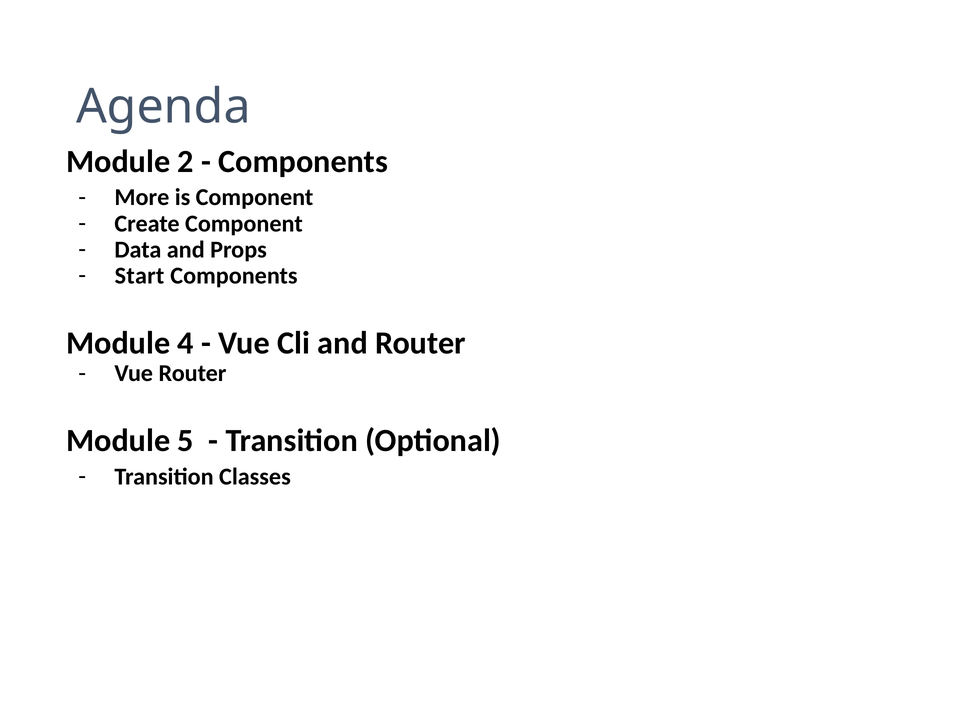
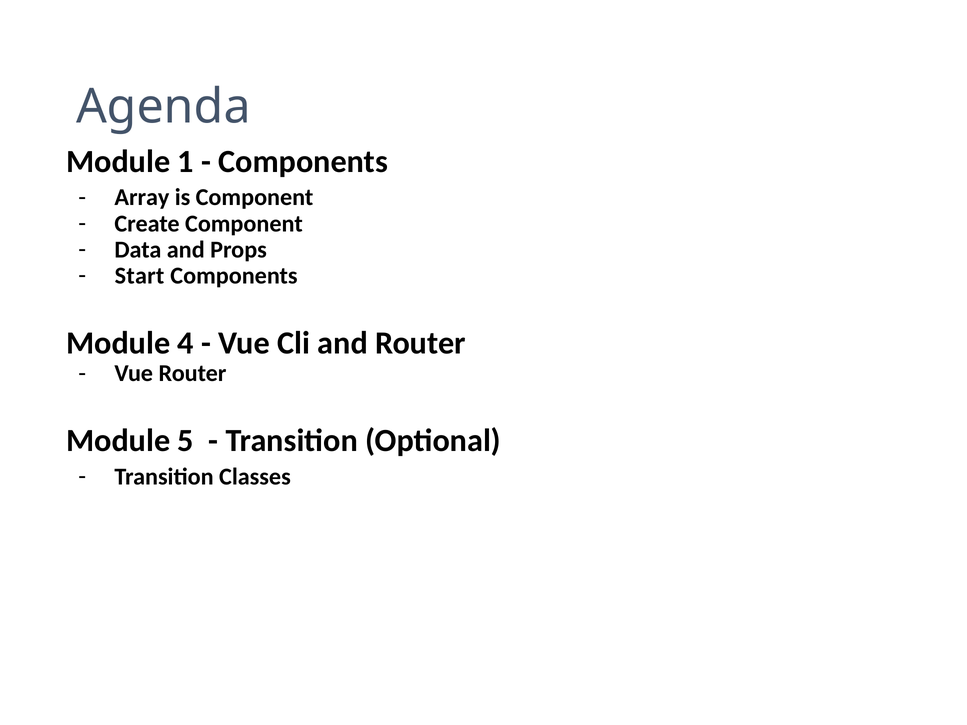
2: 2 -> 1 (186, 162)
More: More -> Array (142, 198)
